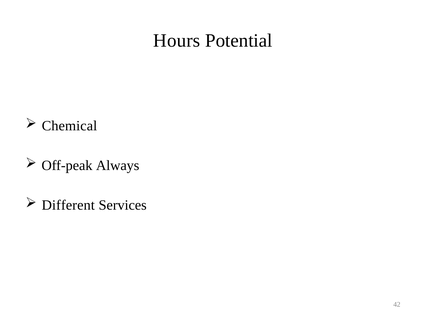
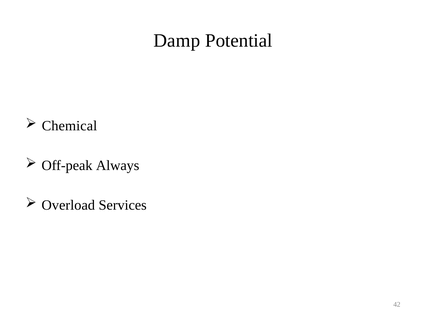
Hours: Hours -> Damp (177, 41)
Different: Different -> Overload (68, 205)
